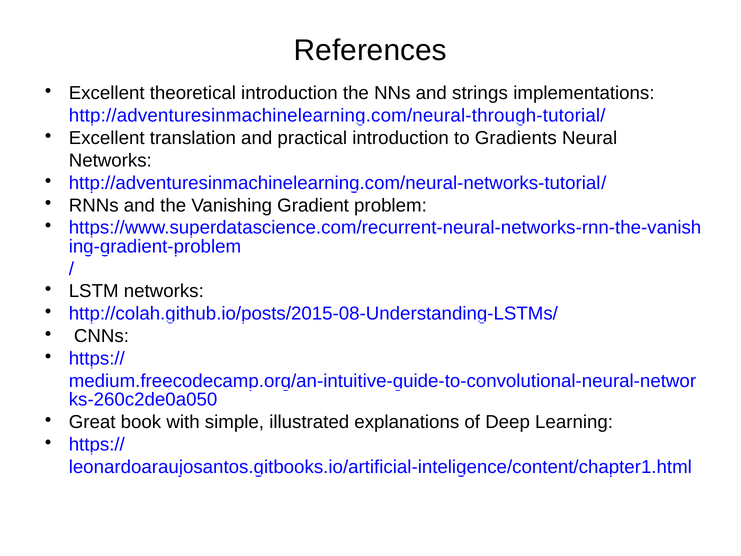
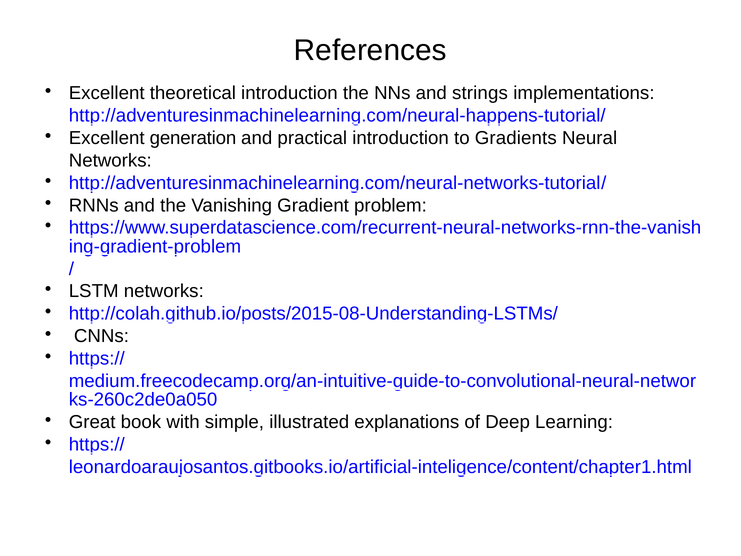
http://adventuresinmachinelearning.com/neural-through-tutorial/: http://adventuresinmachinelearning.com/neural-through-tutorial/ -> http://adventuresinmachinelearning.com/neural-happens-tutorial/ (337, 116)
translation: translation -> generation (193, 138)
